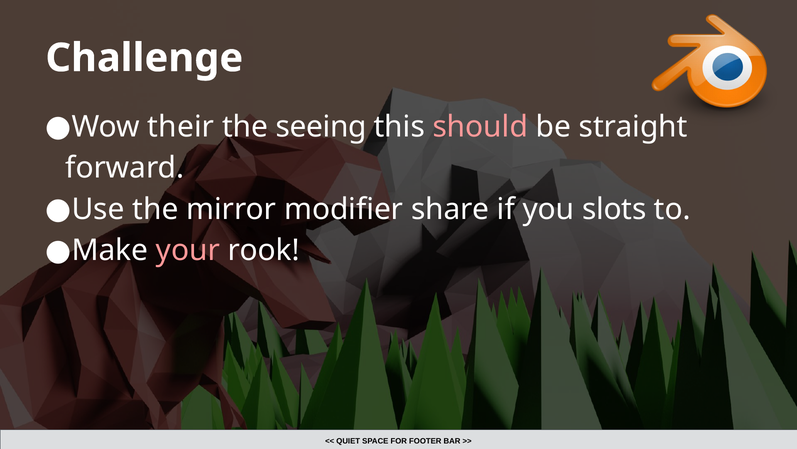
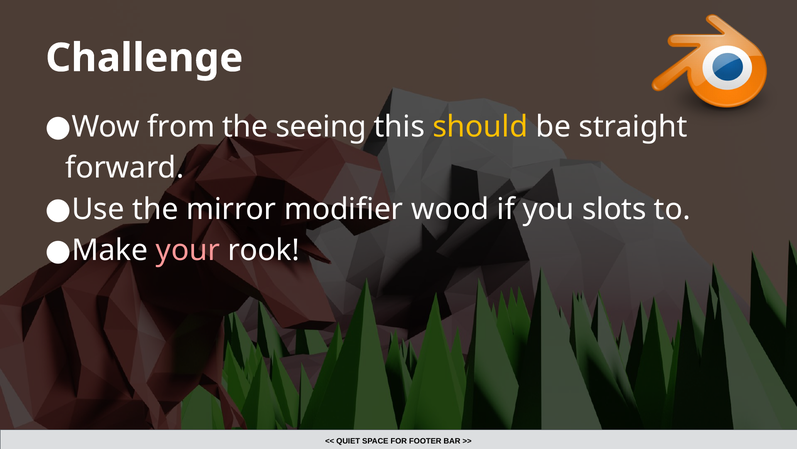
their: their -> from (181, 127)
should colour: pink -> yellow (480, 127)
share: share -> wood (450, 209)
